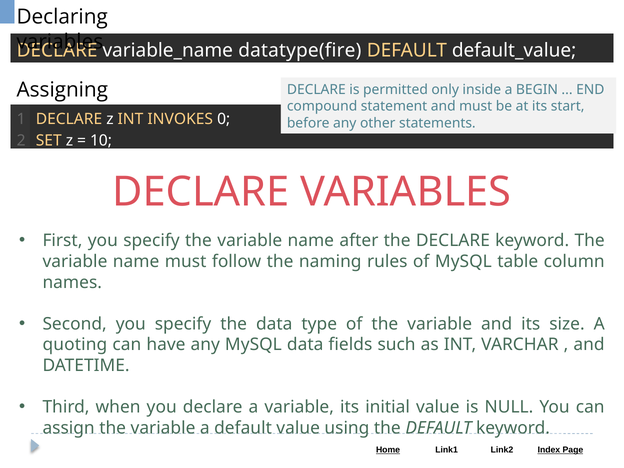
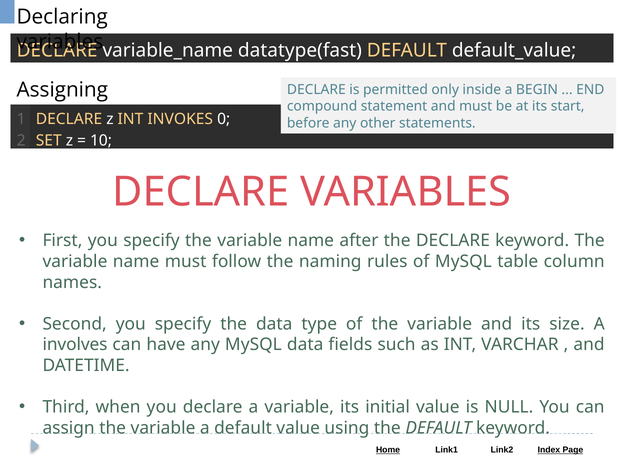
datatype(fire: datatype(fire -> datatype(fast (300, 51)
quoting: quoting -> involves (75, 345)
